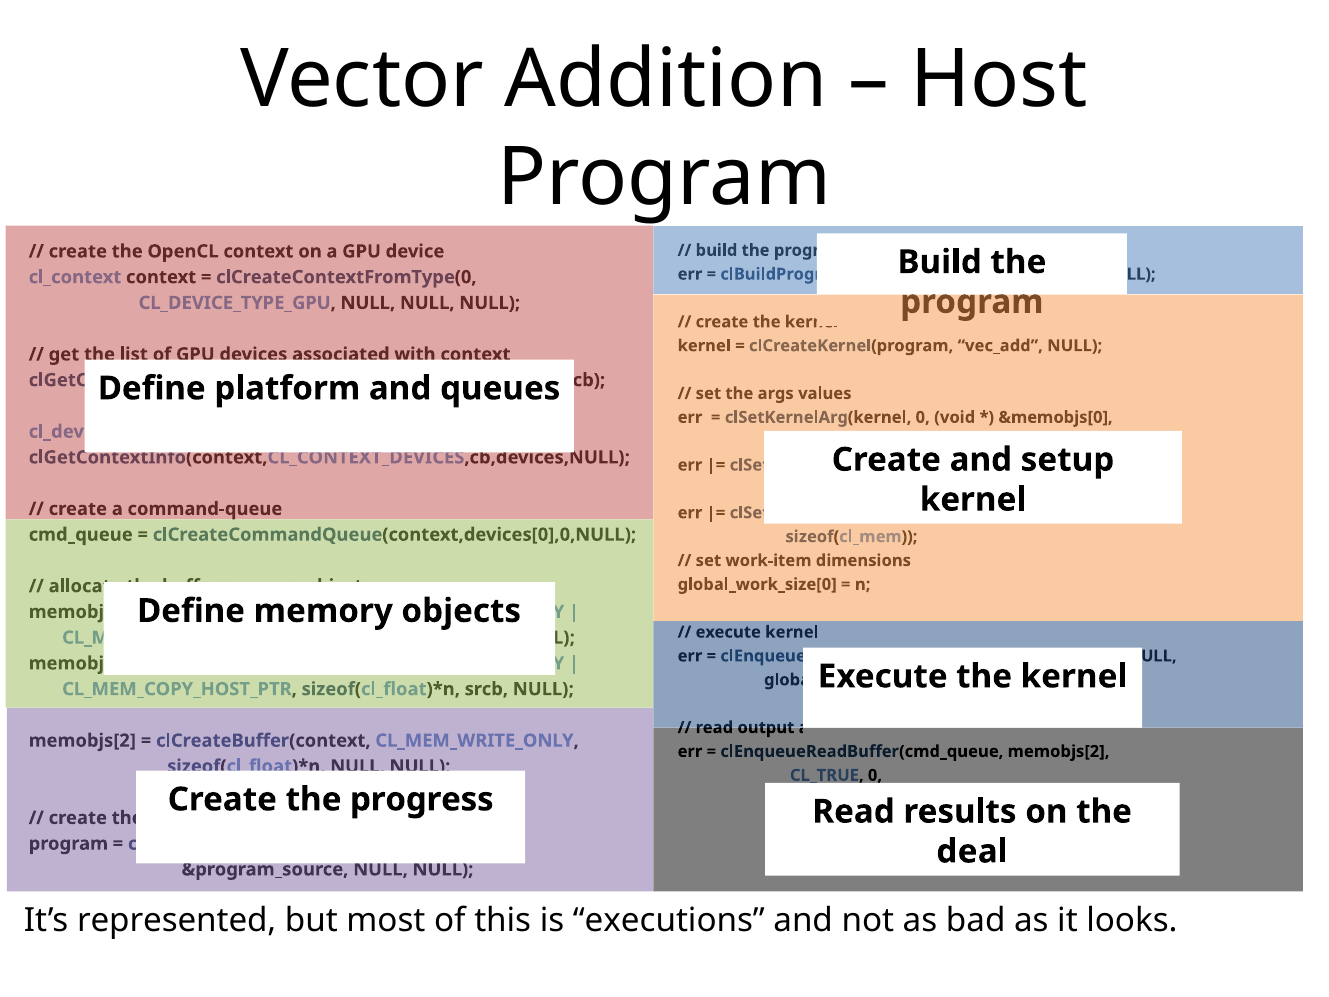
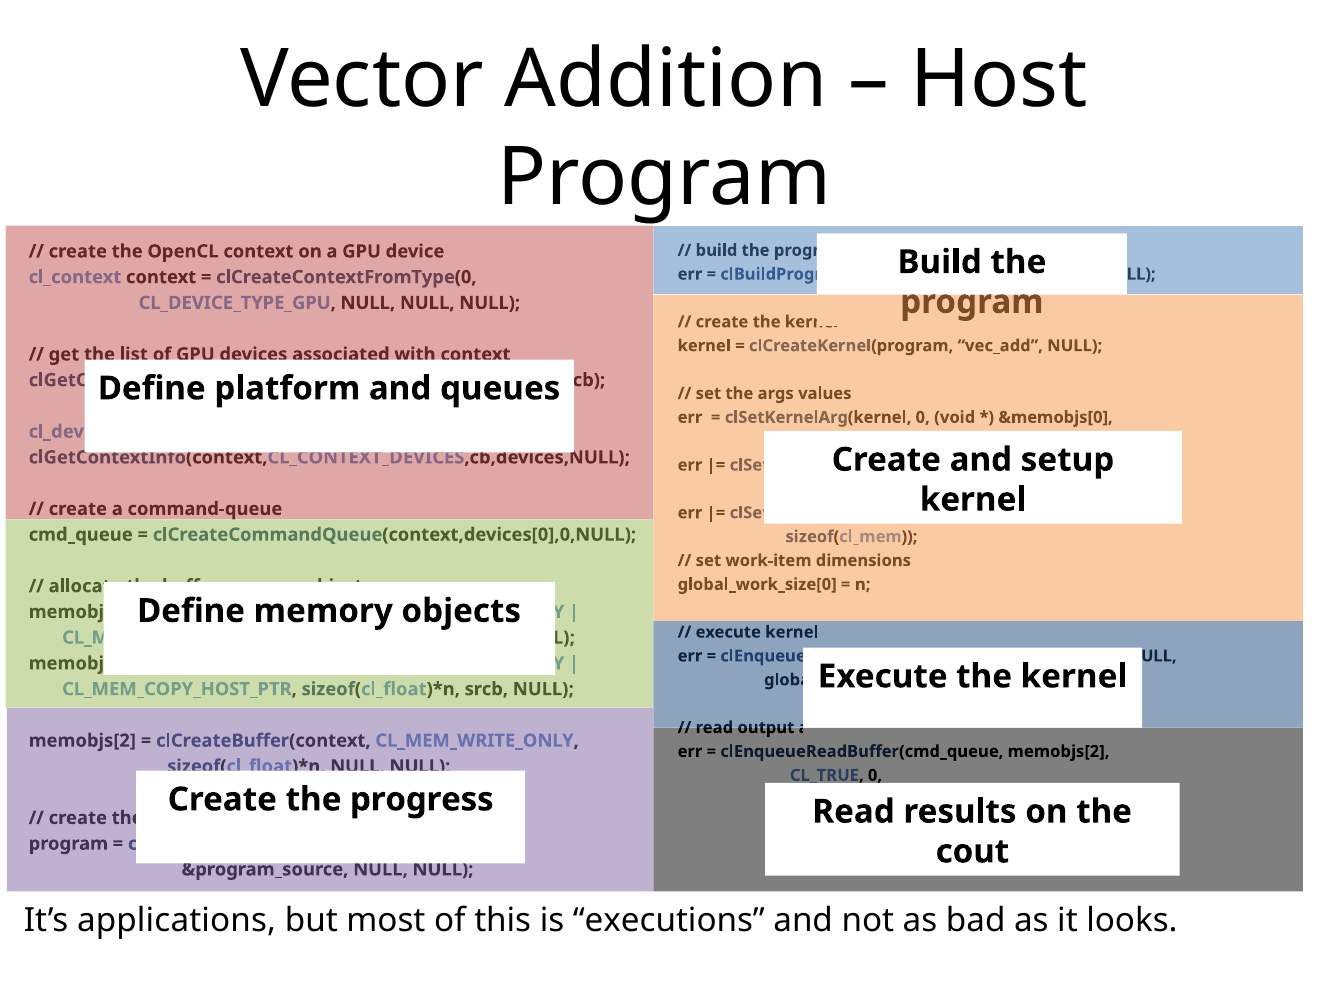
deal: deal -> cout (972, 851)
represented: represented -> applications (177, 920)
